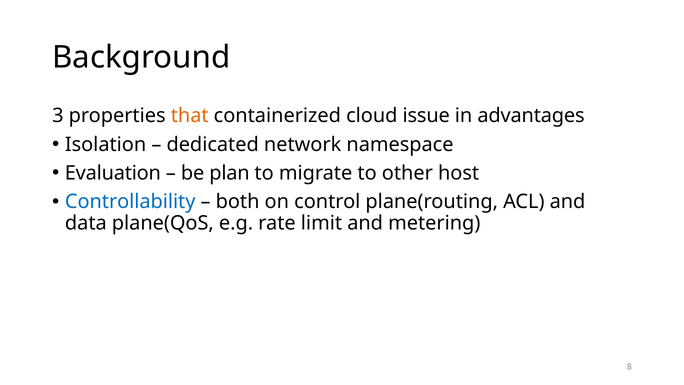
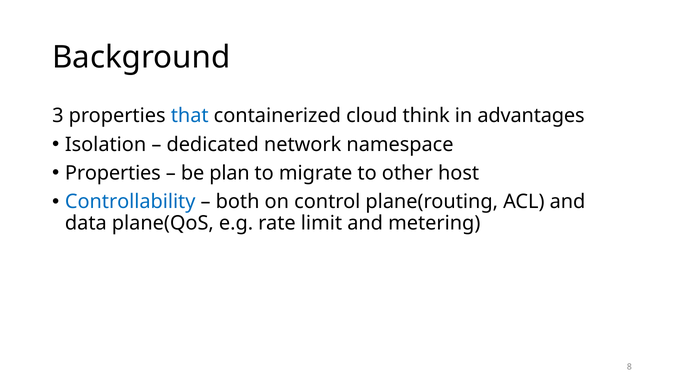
that colour: orange -> blue (190, 116)
issue: issue -> think (426, 116)
Evaluation: Evaluation -> Properties (113, 173)
